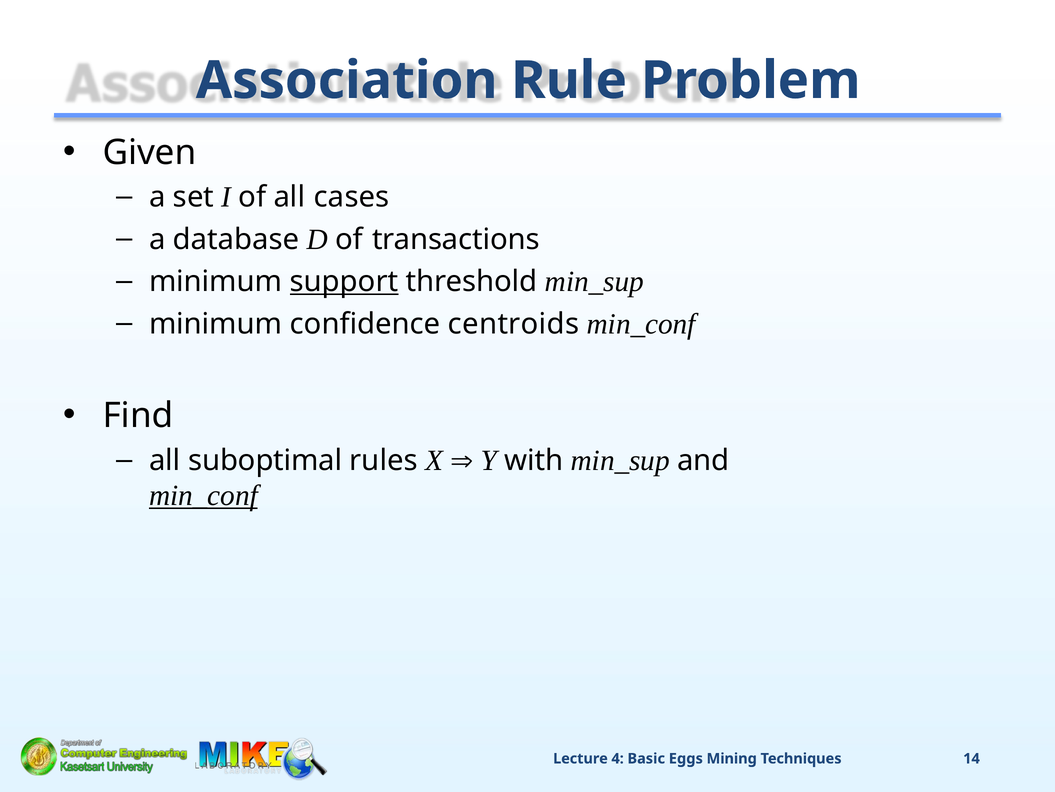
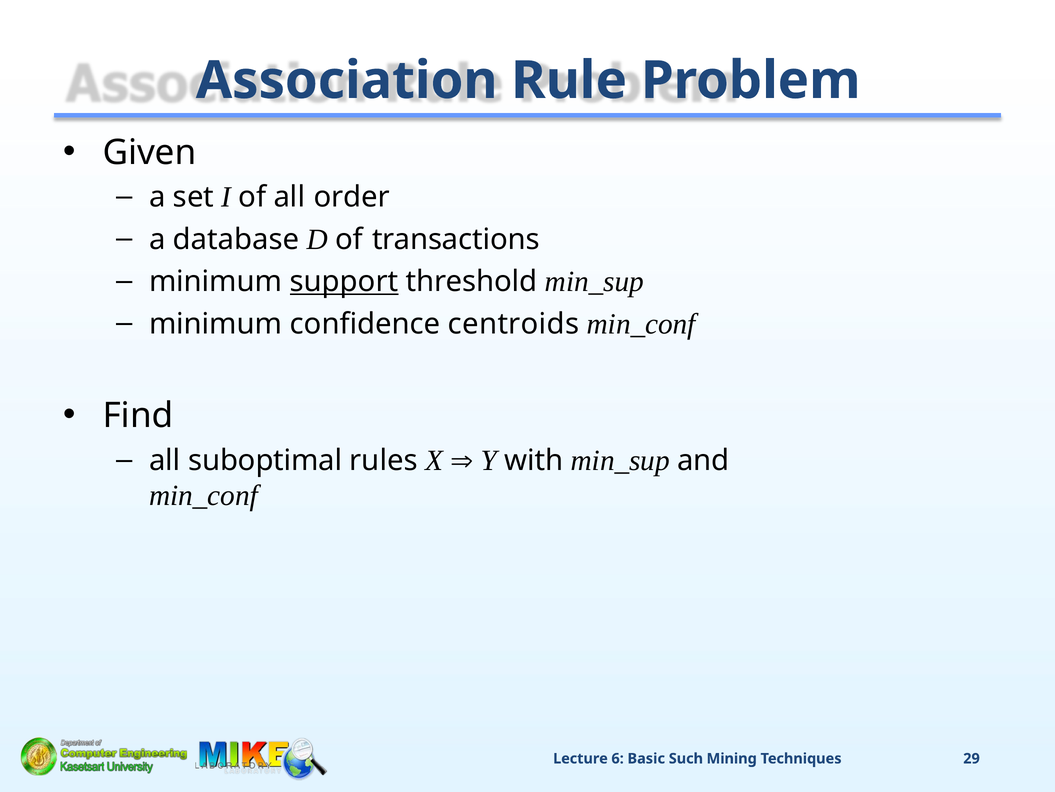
cases: cases -> order (352, 197)
min_conf underline: present -> none (203, 495)
4: 4 -> 6 (618, 758)
Eggs: Eggs -> Such (686, 758)
14: 14 -> 29 (972, 758)
